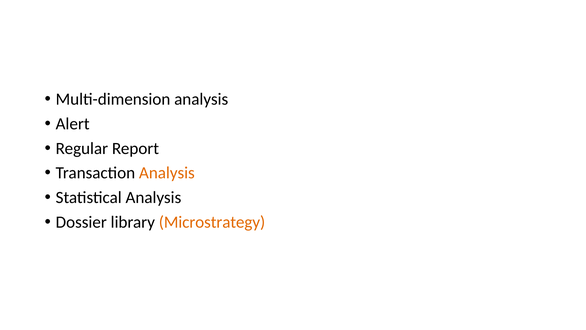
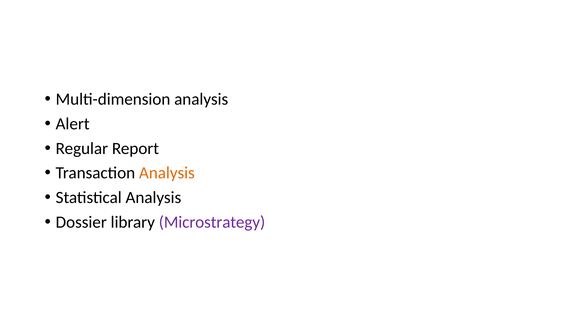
Microstrategy colour: orange -> purple (212, 222)
